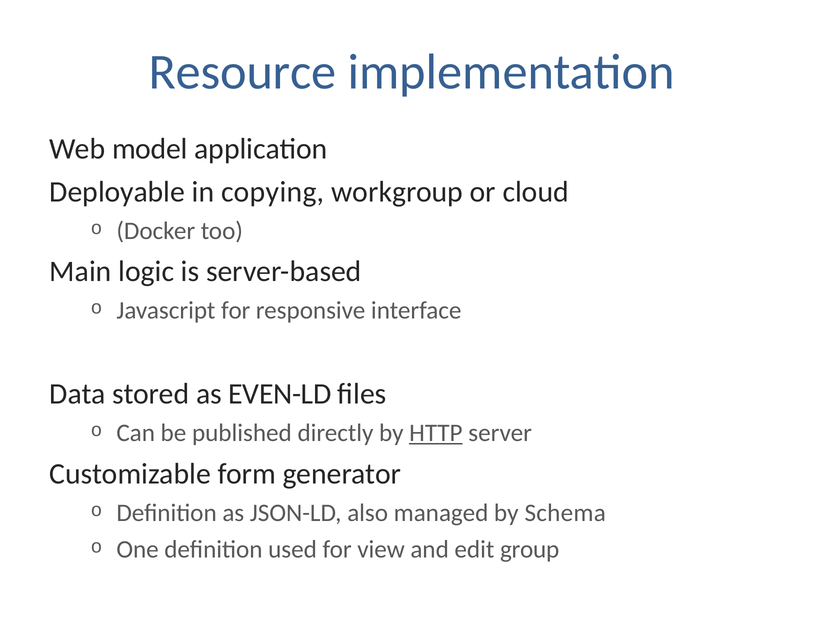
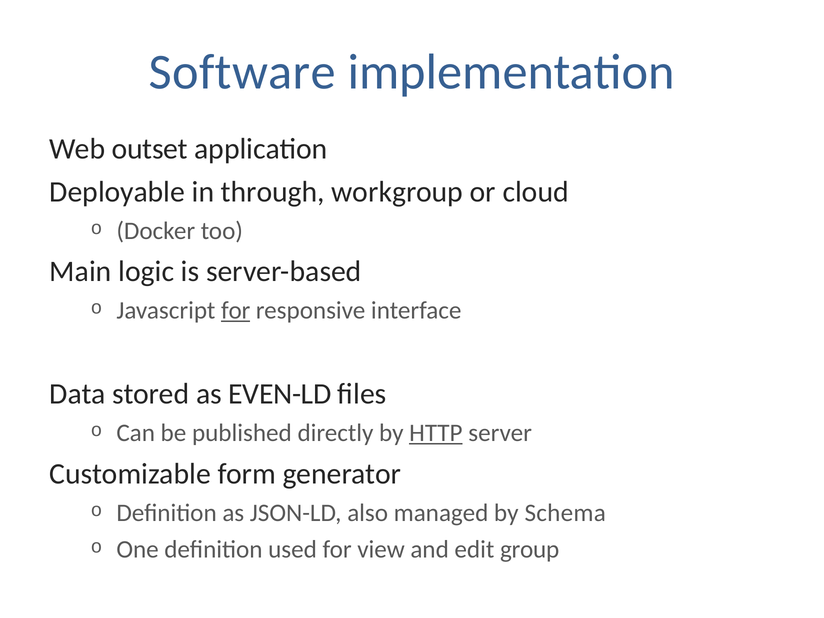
Resource: Resource -> Software (242, 72)
model: model -> outset (150, 149)
copying: copying -> through (273, 192)
for underline: none -> present (236, 310)
